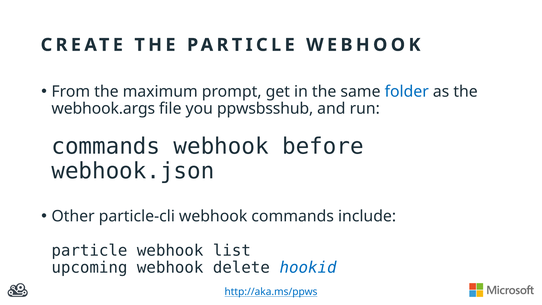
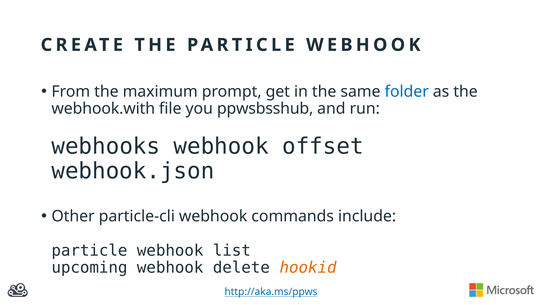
webhook.args: webhook.args -> webhook.with (103, 109)
commands: commands -> webhooks (106, 146)
before: before -> offset (323, 146)
hookid colour: blue -> orange (308, 268)
